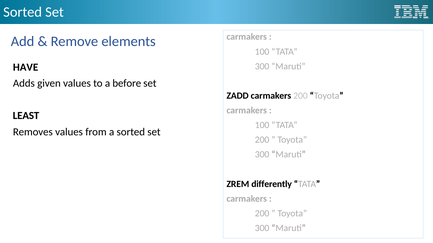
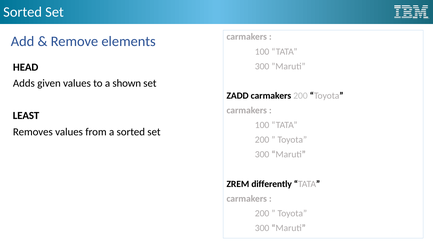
HAVE: HAVE -> HEAD (26, 67)
before: before -> shown (127, 84)
